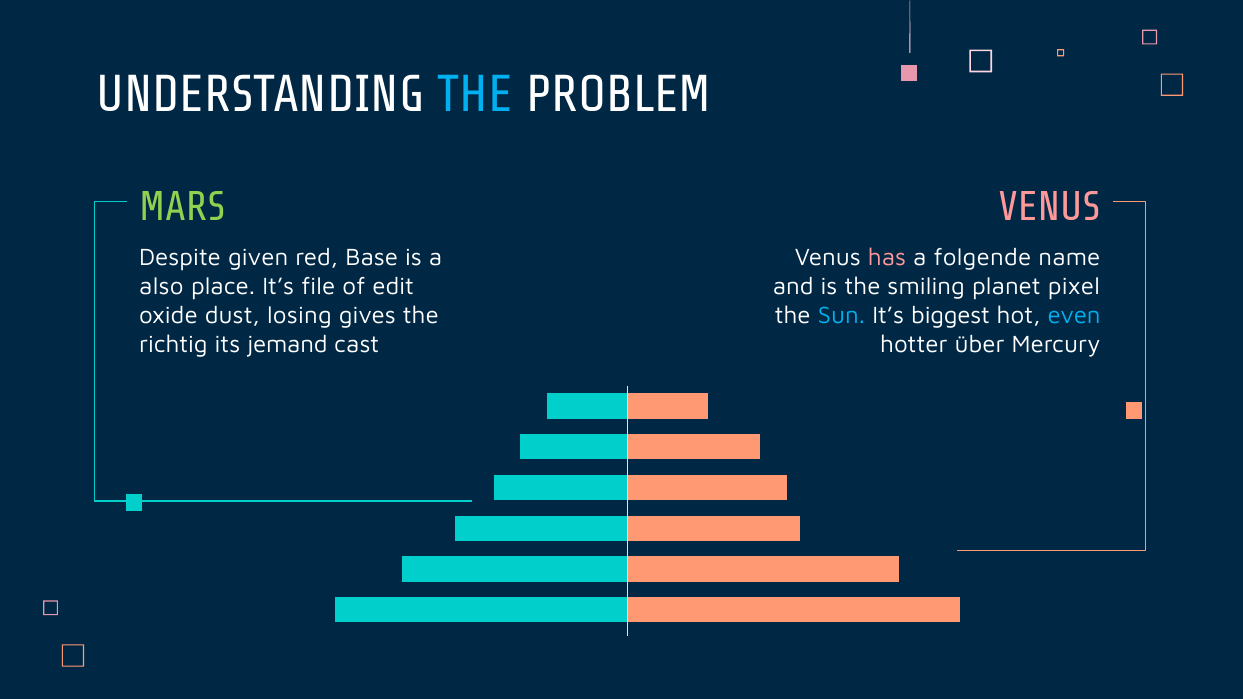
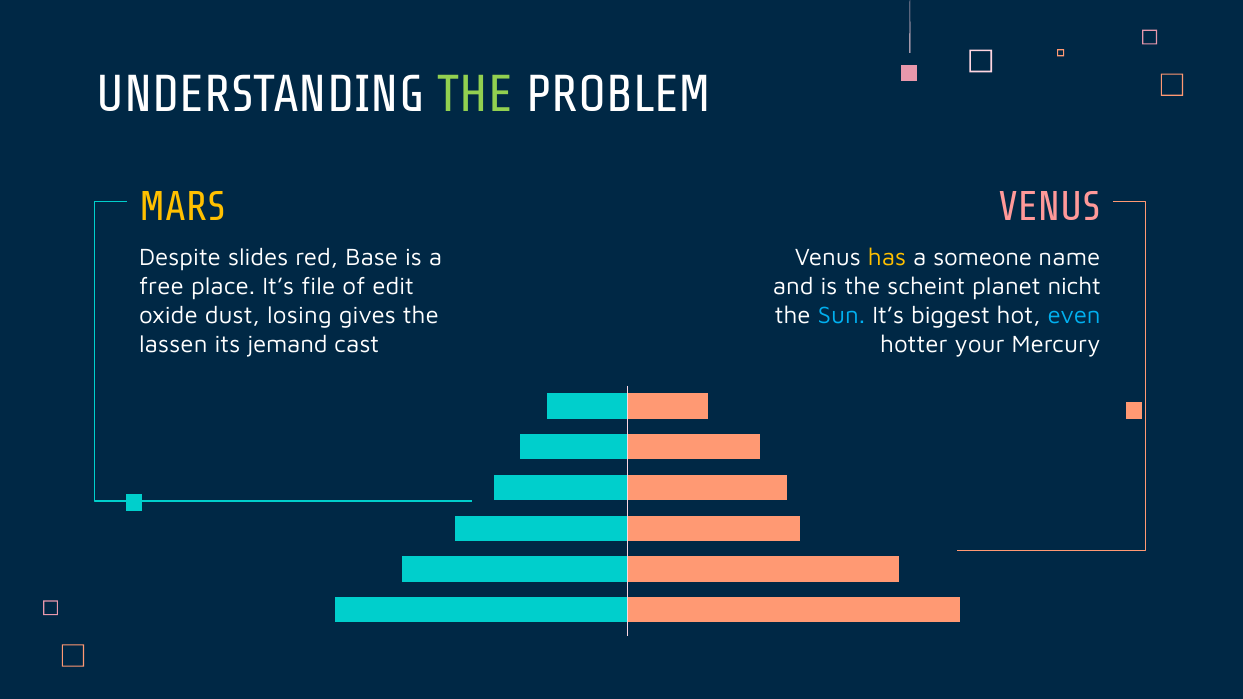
THE colour: light blue -> light green (475, 95)
MARS colour: light green -> yellow (182, 207)
given: given -> slides (258, 258)
has colour: pink -> yellow (887, 258)
folgende: folgende -> someone (983, 258)
also: also -> free (161, 287)
smiling: smiling -> scheint (926, 287)
pixel: pixel -> nicht (1074, 287)
richtig: richtig -> lassen (173, 345)
über: über -> your (980, 345)
